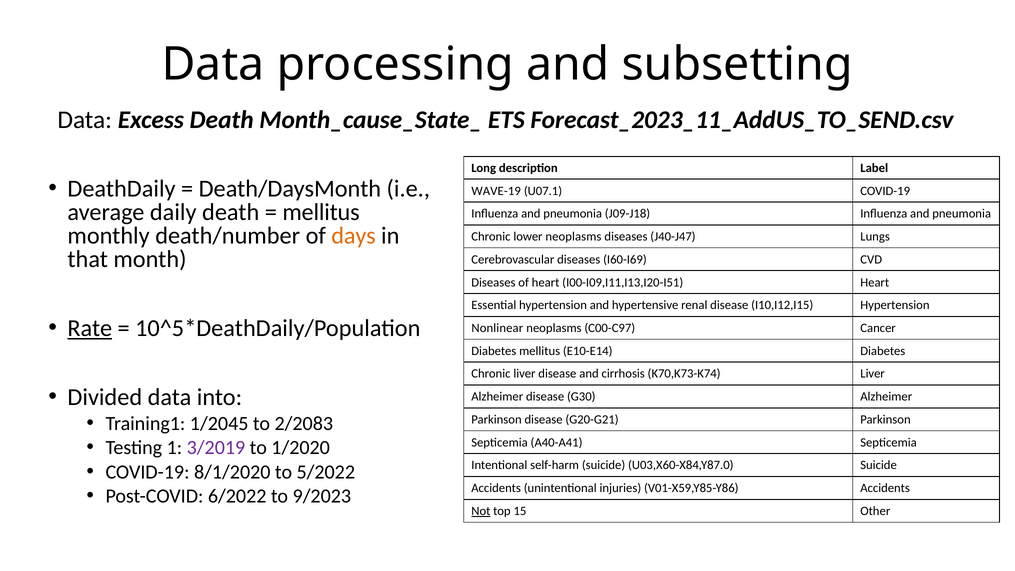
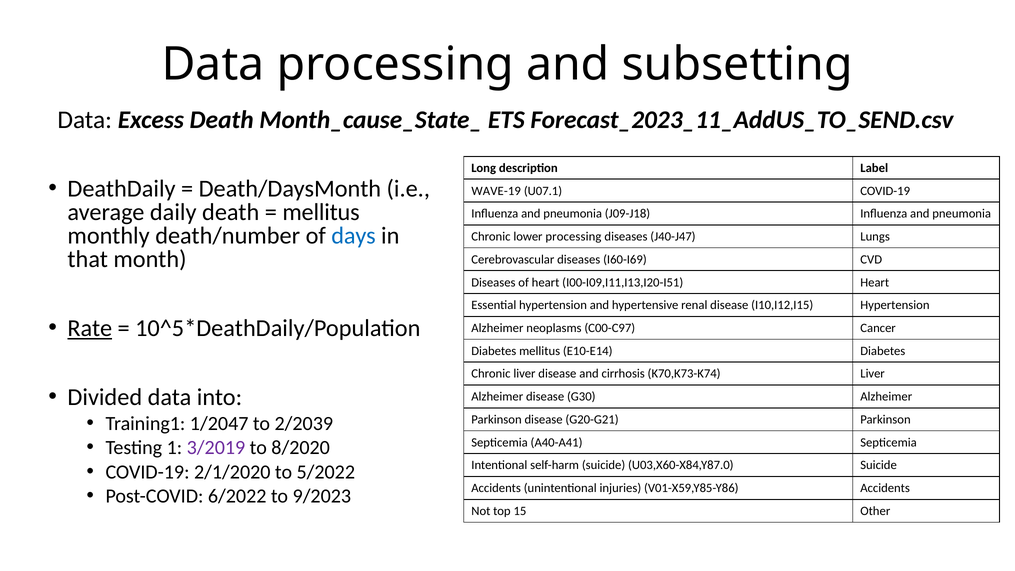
days colour: orange -> blue (354, 236)
lower neoplasms: neoplasms -> processing (573, 237)
Nonlinear: Nonlinear -> Alzheimer (497, 328)
1/2045: 1/2045 -> 1/2047 (219, 424)
2/2083: 2/2083 -> 2/2039 (304, 424)
1/2020: 1/2020 -> 8/2020 (301, 448)
8/1/2020: 8/1/2020 -> 2/1/2020 (232, 472)
Not underline: present -> none (481, 511)
